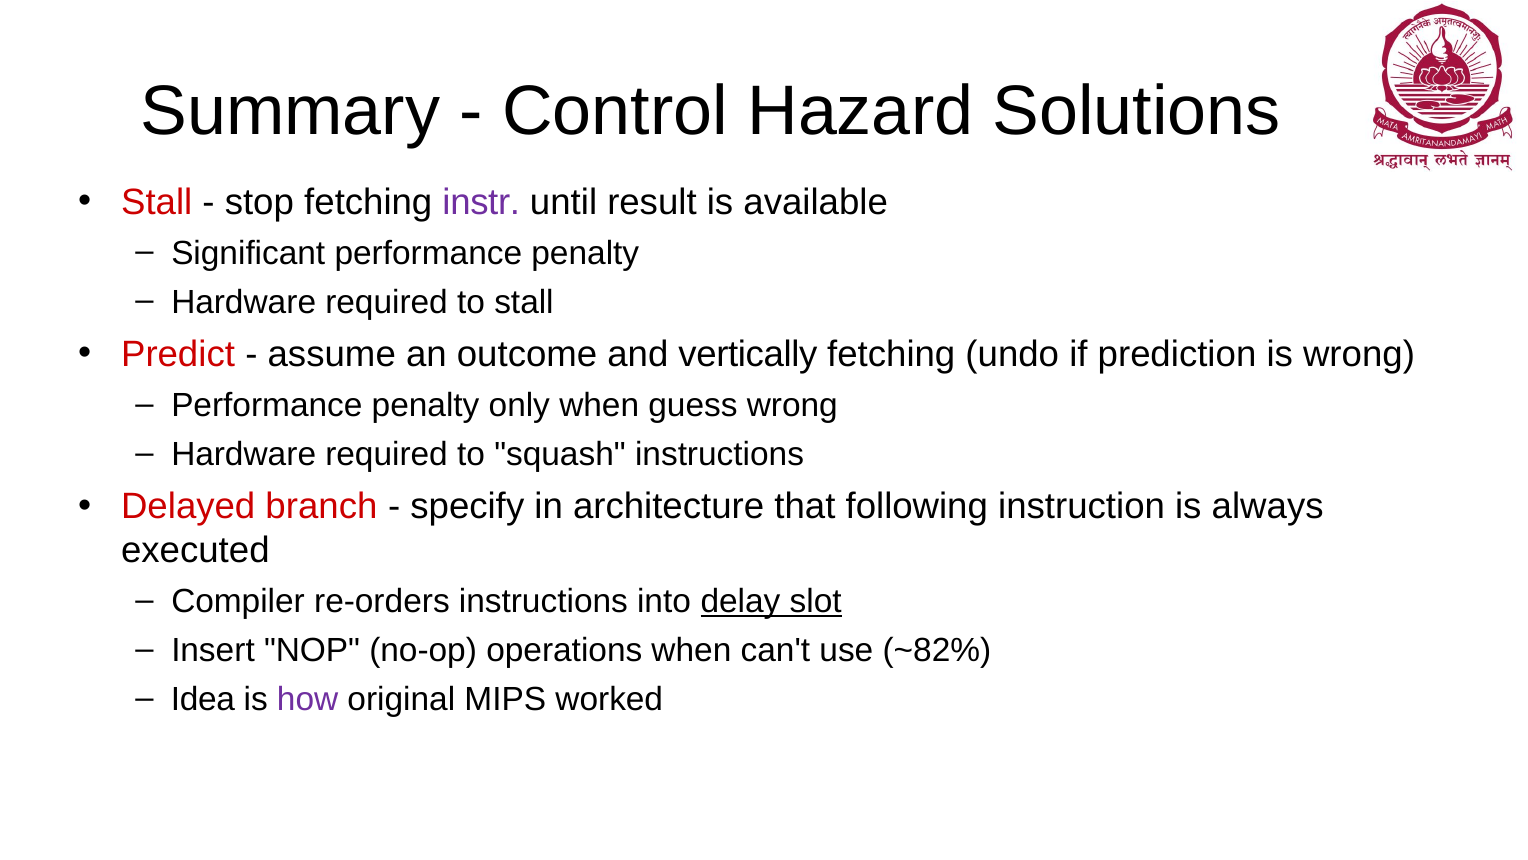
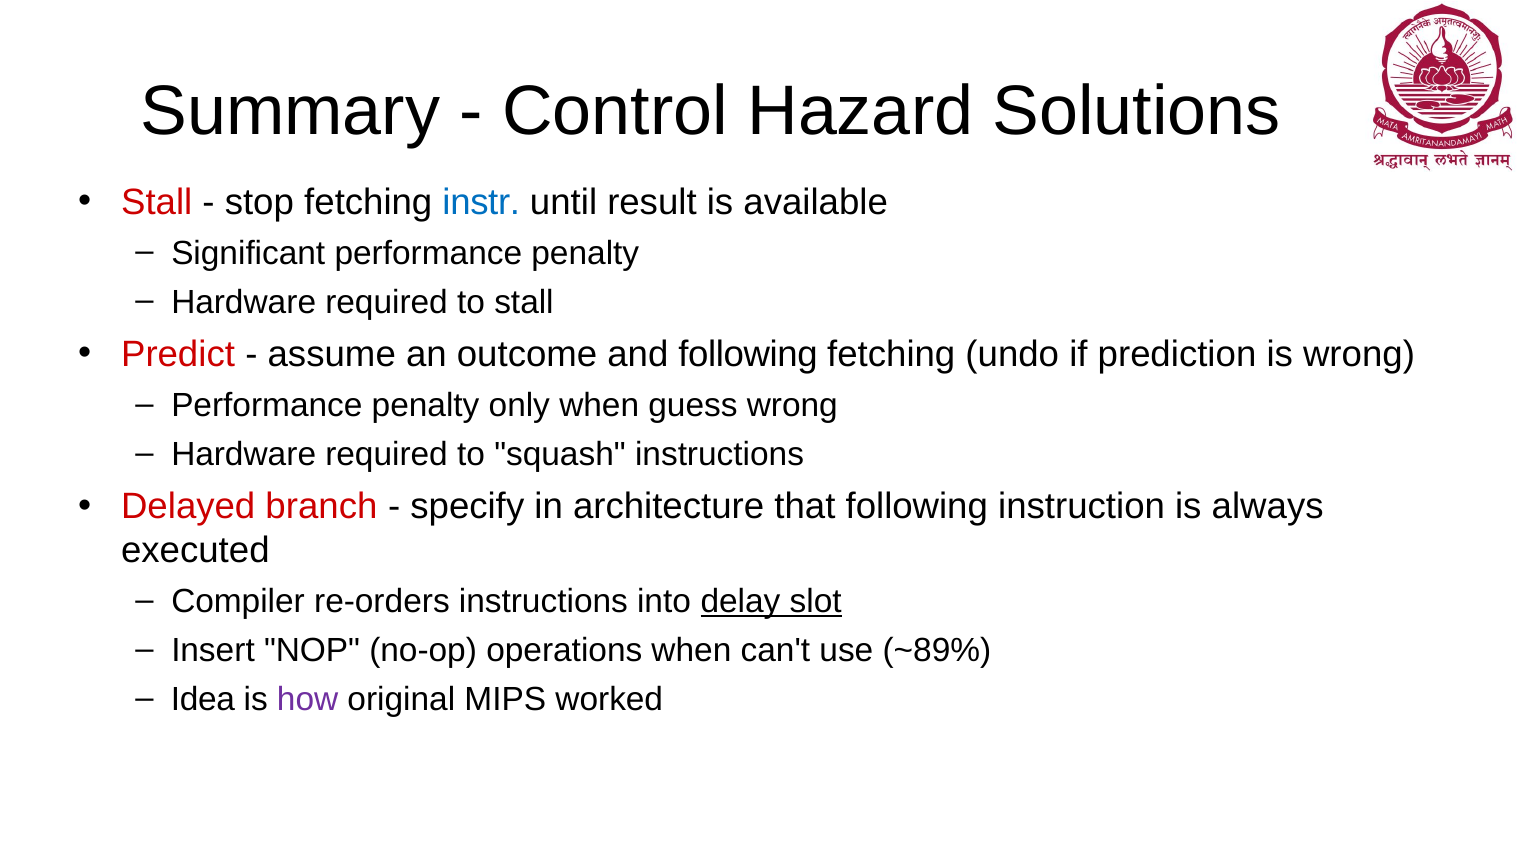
instr colour: purple -> blue (481, 202)
and vertically: vertically -> following (748, 354)
~82%: ~82% -> ~89% (937, 650)
